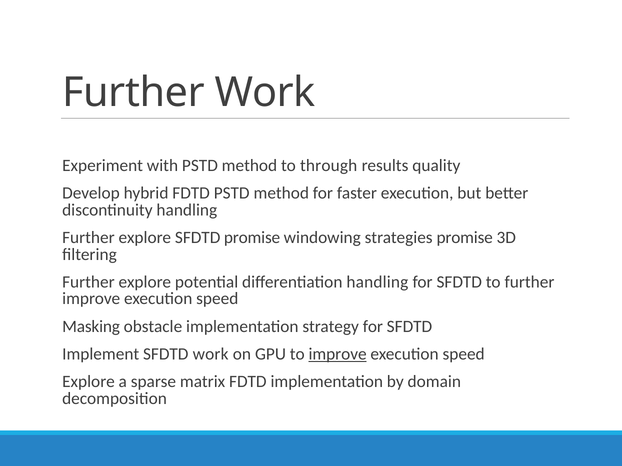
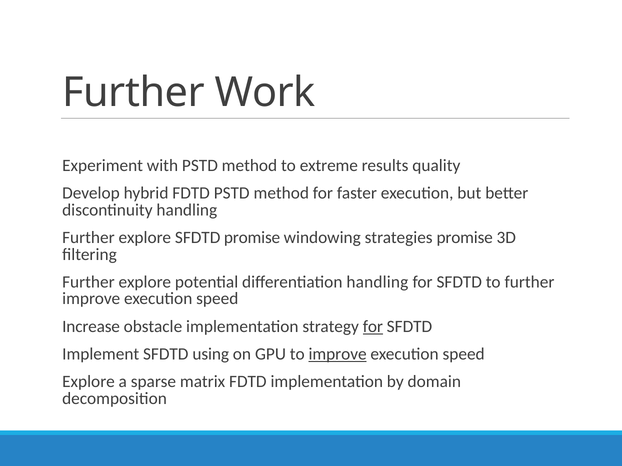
through: through -> extreme (329, 166)
Masking: Masking -> Increase (91, 327)
for underline: none -> present (373, 327)
SFDTD work: work -> using (211, 354)
